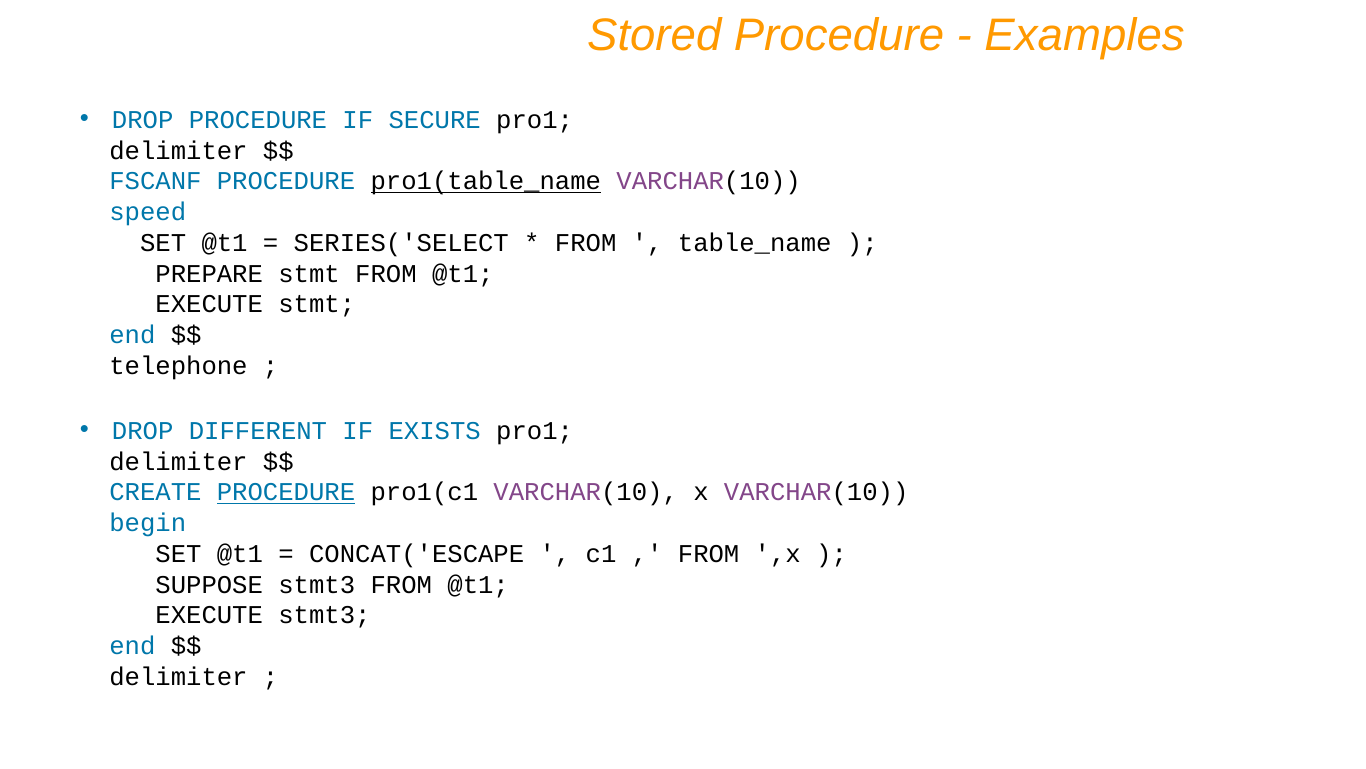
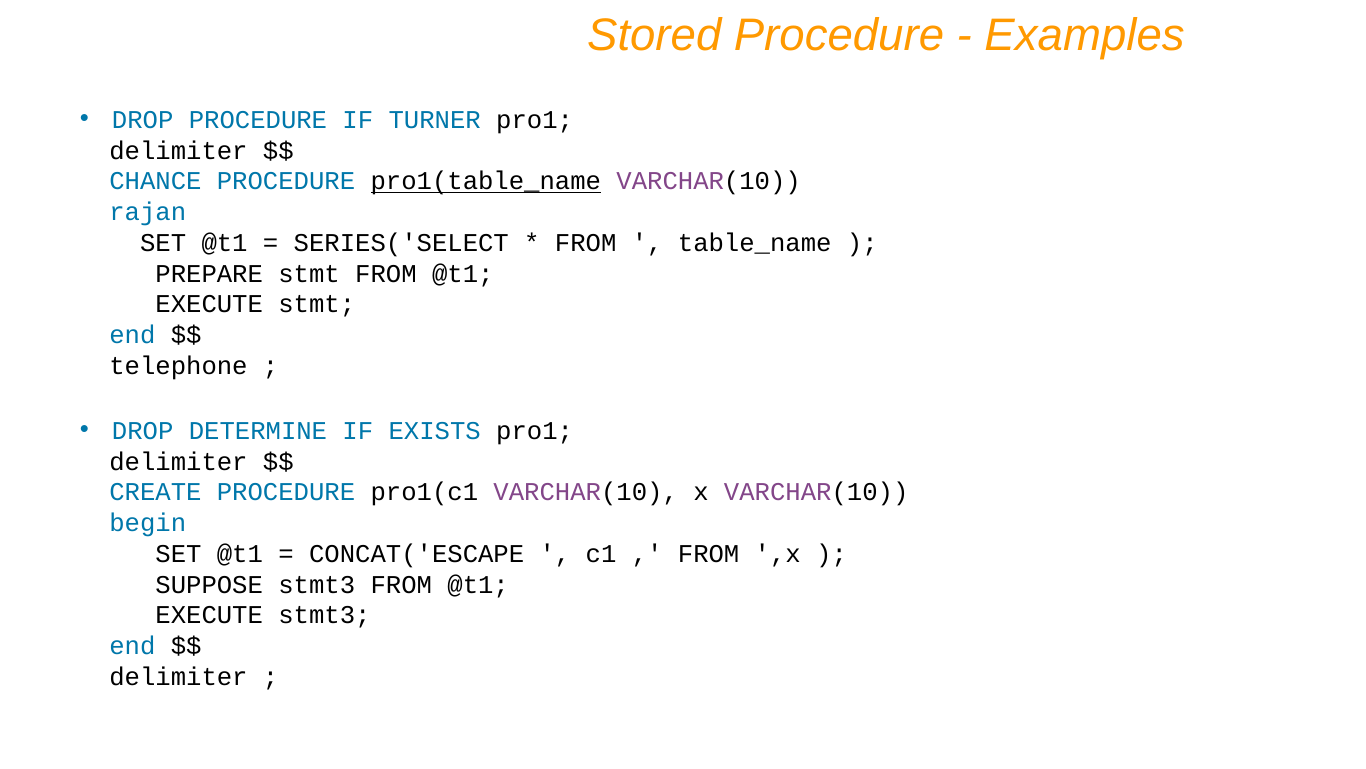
SECURE: SECURE -> TURNER (435, 120)
FSCANF: FSCANF -> CHANCE (155, 181)
speed: speed -> rajan (148, 212)
DIFFERENT: DIFFERENT -> DETERMINE (258, 431)
PROCEDURE underline: present -> none (286, 492)
